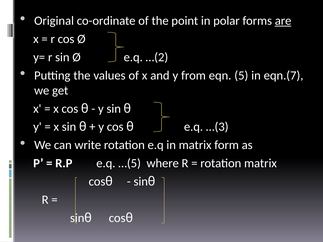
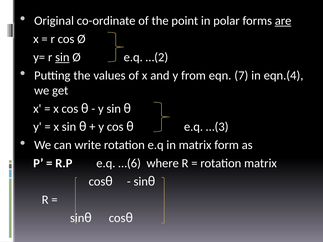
sin underline: none -> present (62, 57)
5: 5 -> 7 (241, 75)
eqn.(7: eqn.(7 -> eqn.(4 (284, 75)
…(5: …(5 -> …(6 (130, 163)
